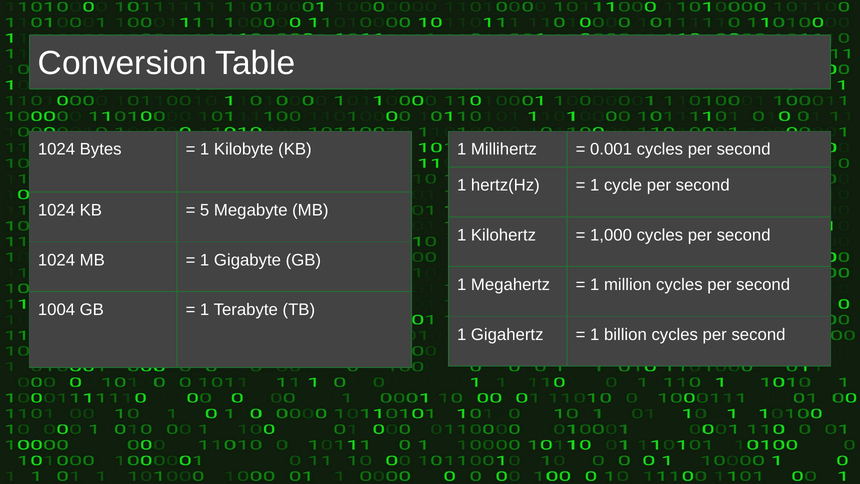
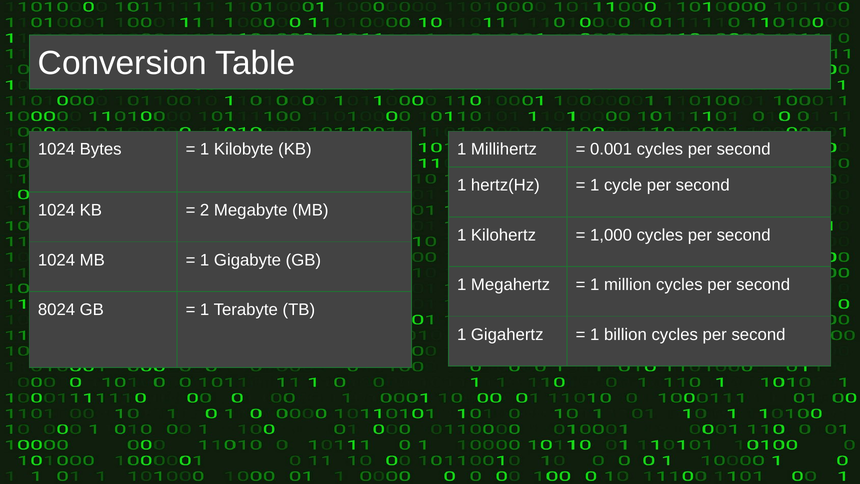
5: 5 -> 2 (205, 210)
1004: 1004 -> 8024 (56, 310)
